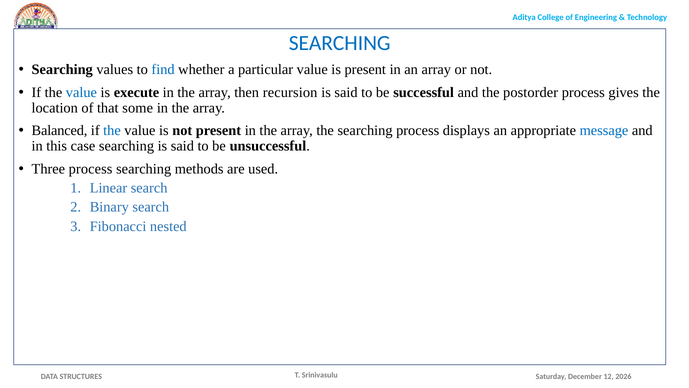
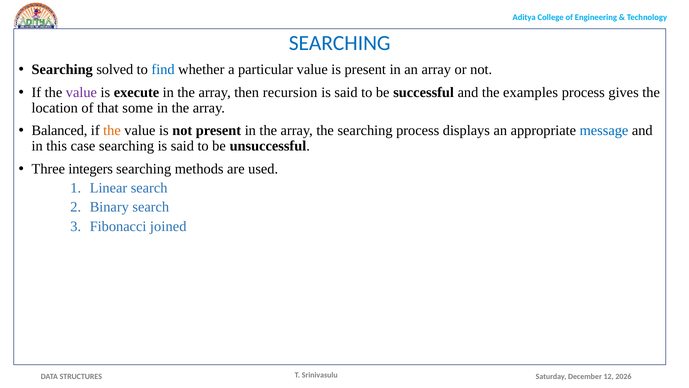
values: values -> solved (115, 70)
value colour: blue -> purple (81, 92)
postorder: postorder -> examples (531, 92)
the colour: blue -> orange (112, 130)
Three process: process -> integers (91, 169)
nested: nested -> joined (168, 226)
